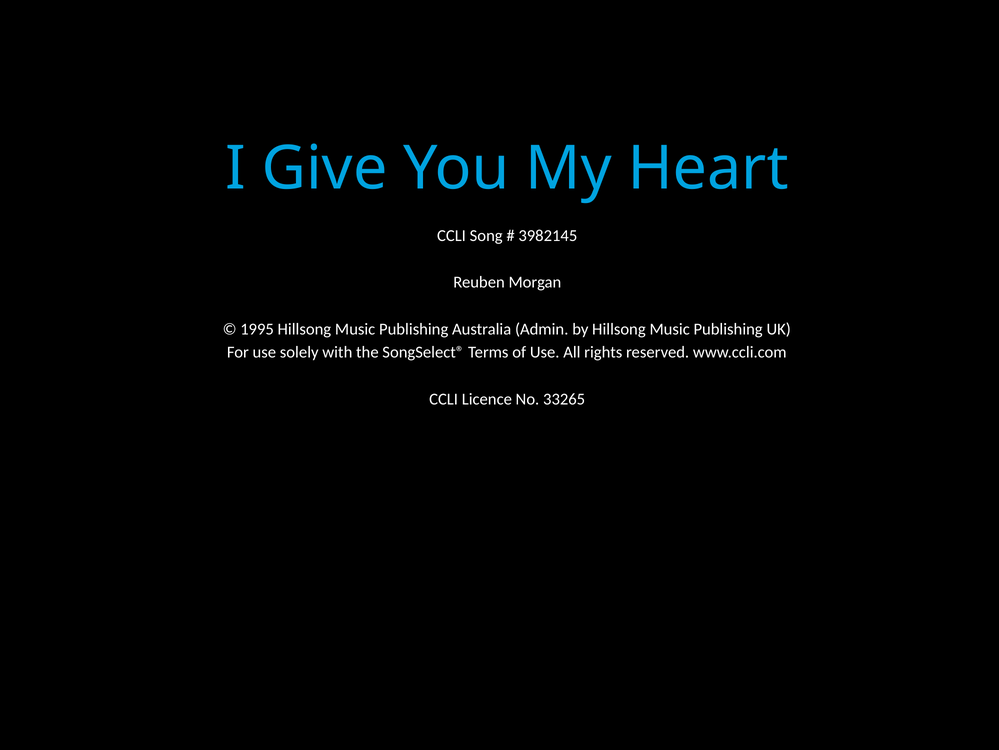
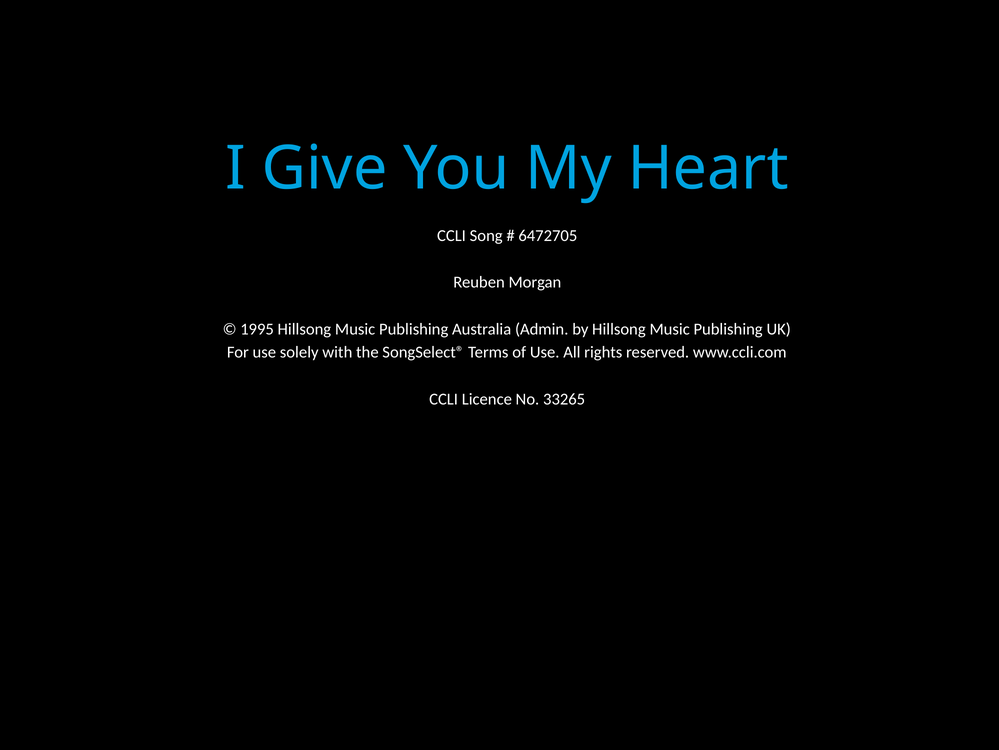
3982145: 3982145 -> 6472705 (548, 235)
